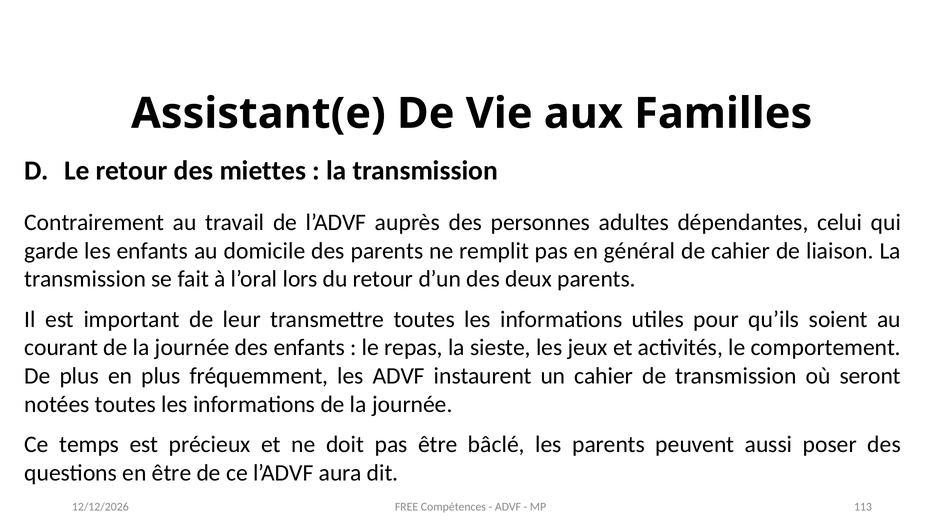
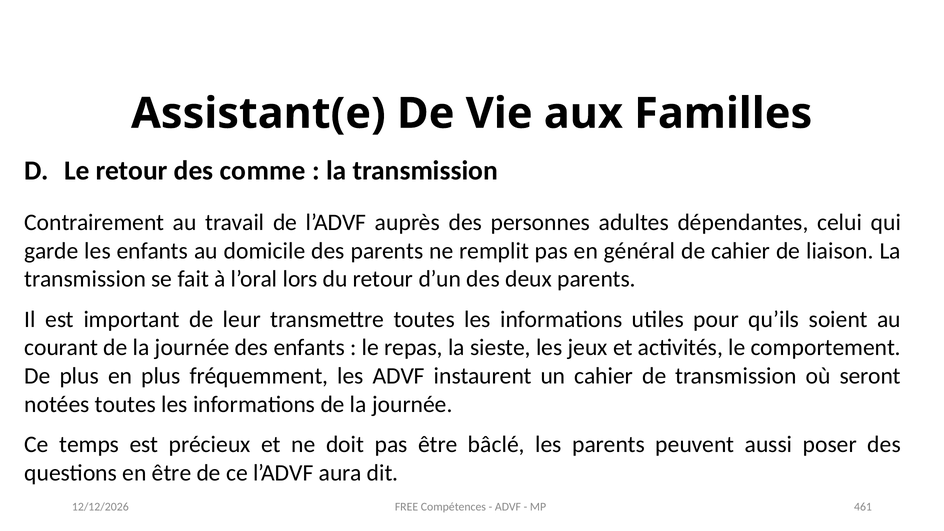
miettes: miettes -> comme (263, 171)
113: 113 -> 461 (863, 507)
